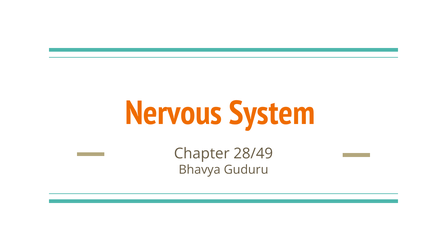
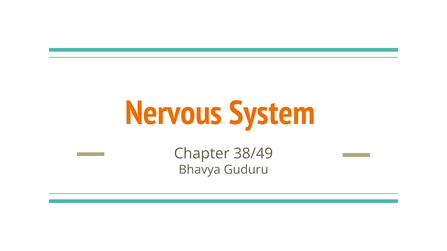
28/49: 28/49 -> 38/49 (253, 154)
